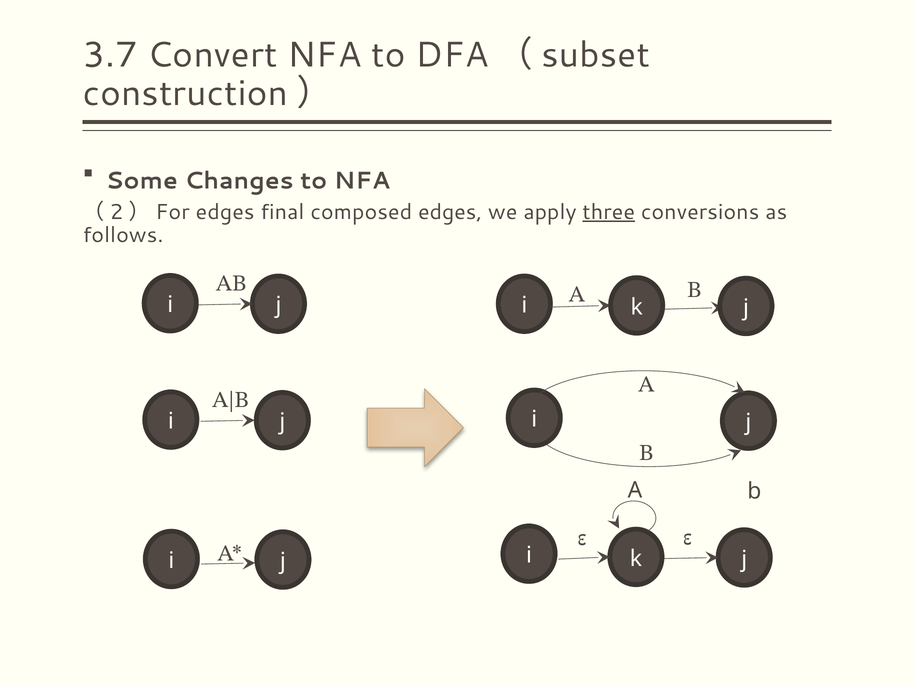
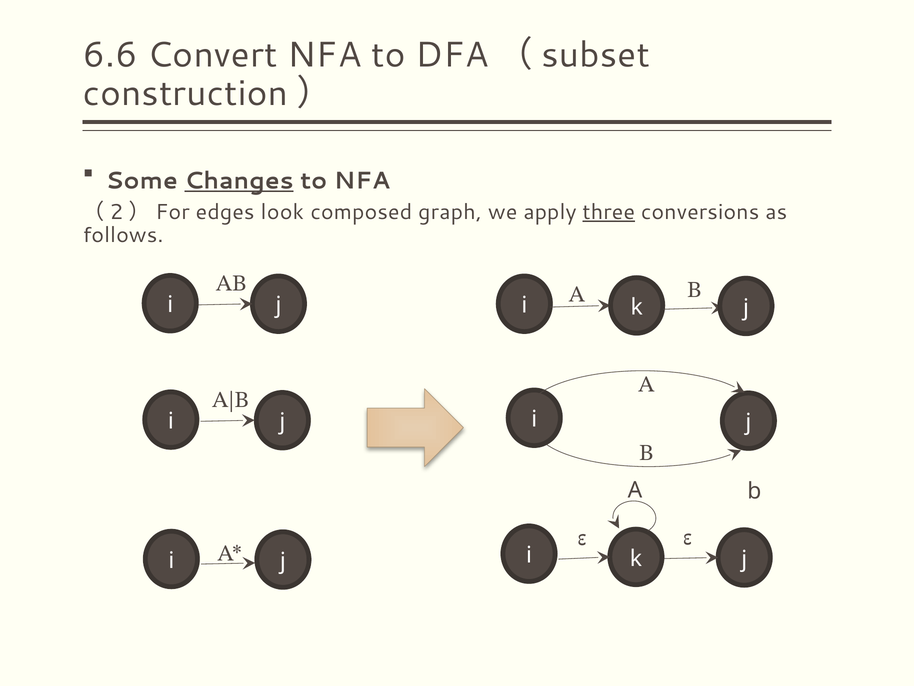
3.7: 3.7 -> 6.6 (110, 55)
Changes underline: none -> present (239, 181)
final: final -> look (282, 212)
composed edges: edges -> graph (450, 212)
